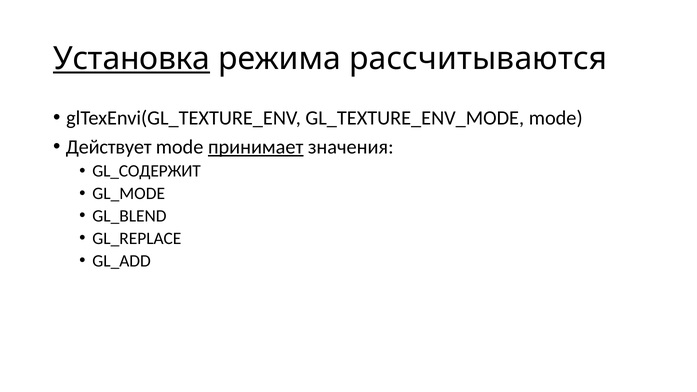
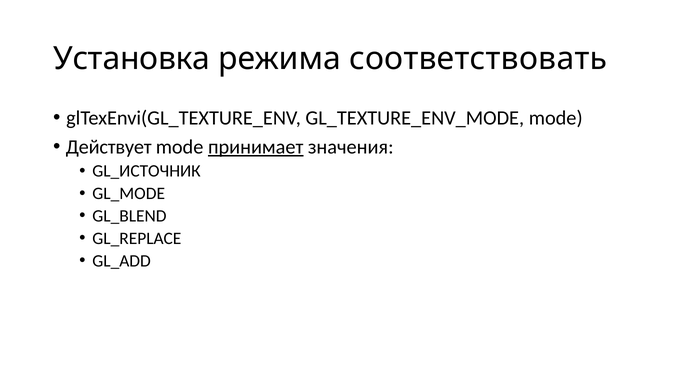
Установка underline: present -> none (132, 59)
рассчитываются: рассчитываются -> соответствовать (478, 59)
GL_СОДЕРЖИТ: GL_СОДЕРЖИТ -> GL_ИСТОЧНИК (147, 171)
